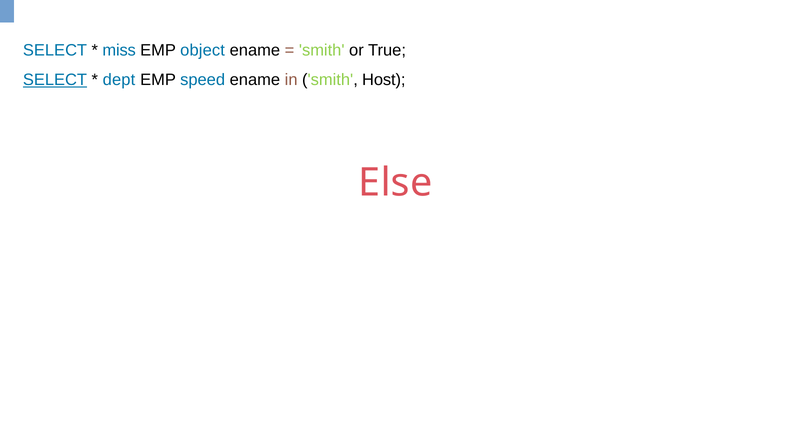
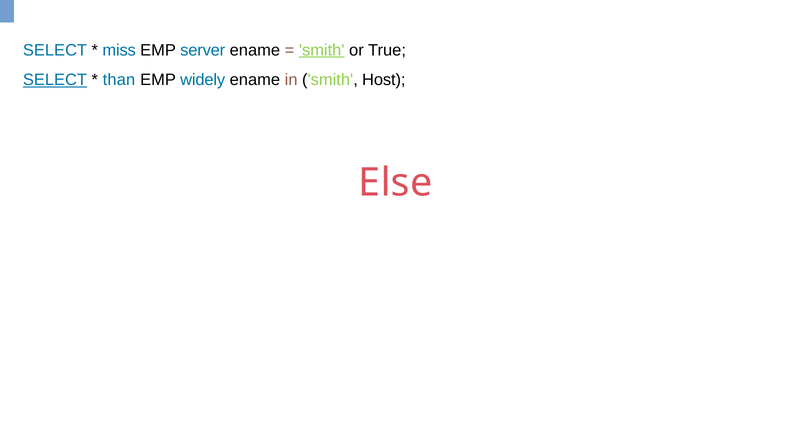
object: object -> server (203, 50)
smith underline: none -> present (322, 50)
dept: dept -> than (119, 80)
speed: speed -> widely (203, 80)
